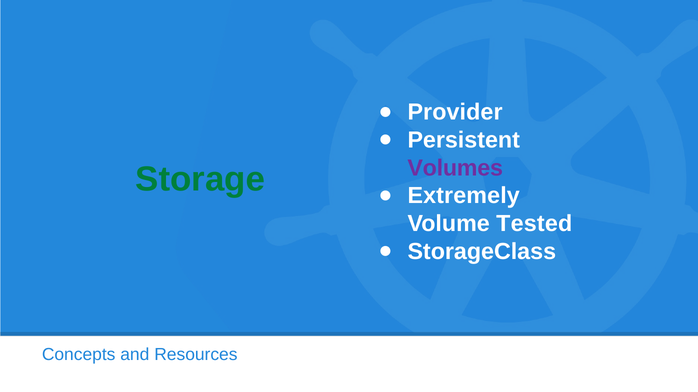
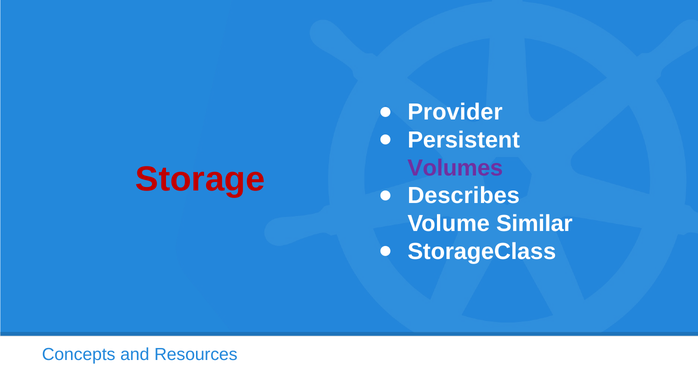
Storage colour: green -> red (200, 180)
Extremely: Extremely -> Describes (464, 196)
Tested: Tested -> Similar (534, 224)
